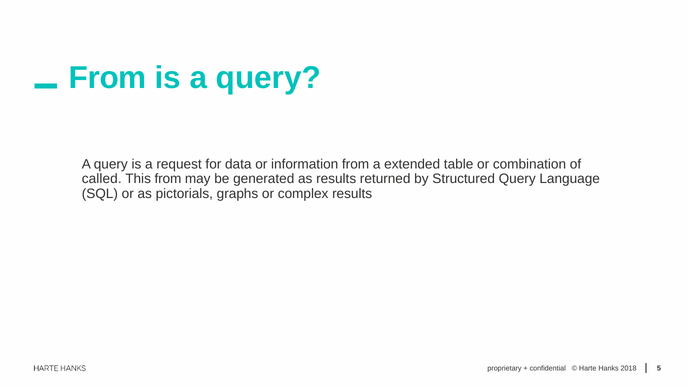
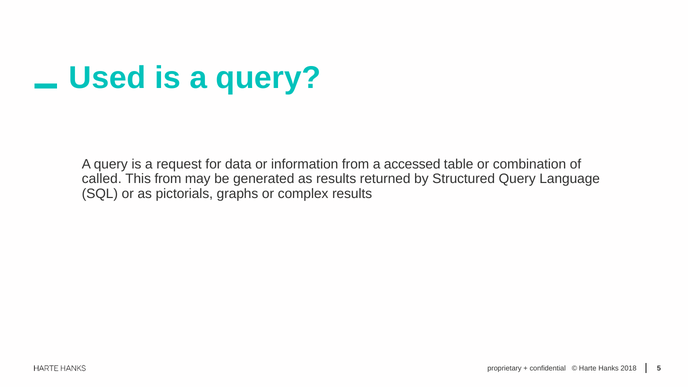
From: From -> Used (107, 78)
extended: extended -> accessed (412, 164)
